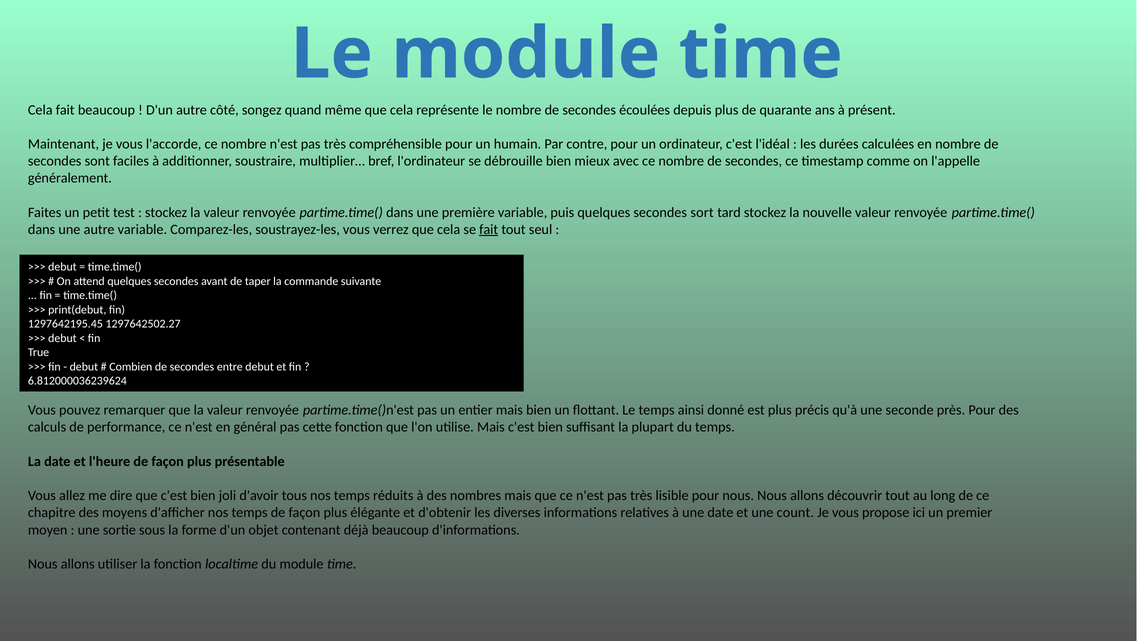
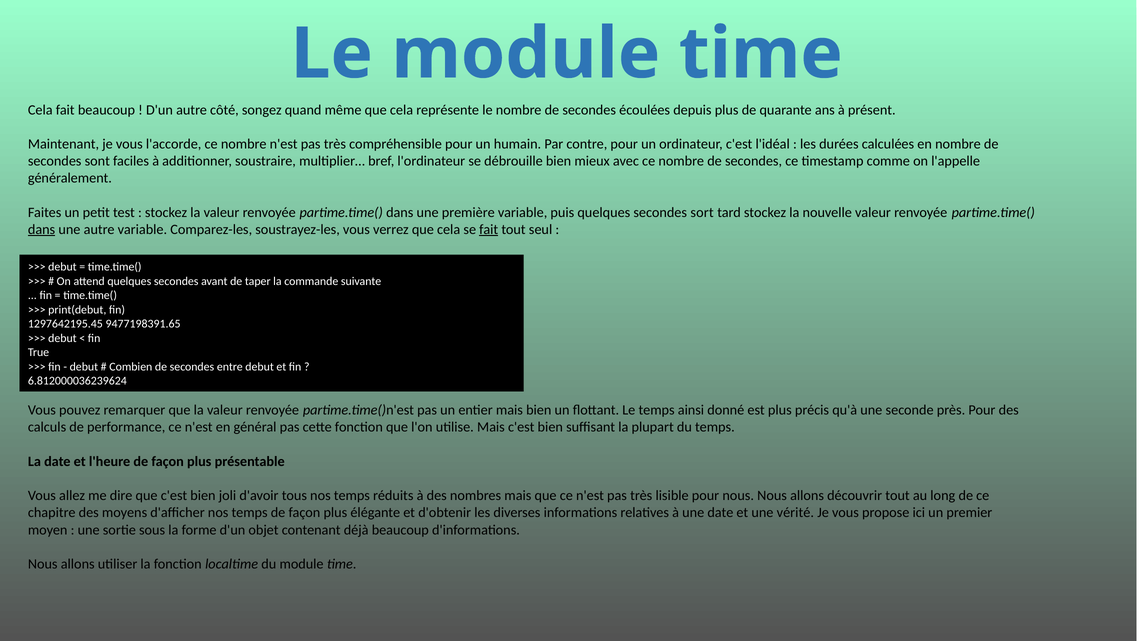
dans underline: none -> present (42, 229)
1297642502.27: 1297642502.27 -> 9477198391.65 (143, 324)
count: count -> vérité (795, 512)
